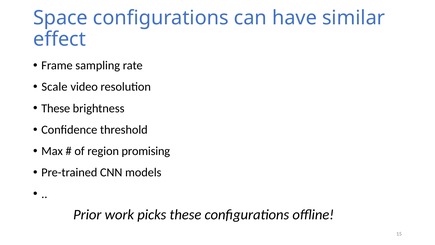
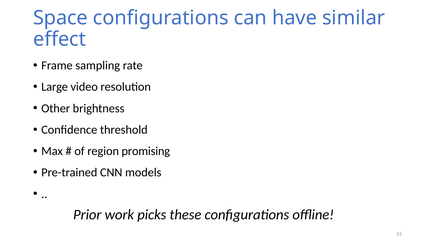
Scale: Scale -> Large (55, 87)
These: These -> Other (56, 108)
